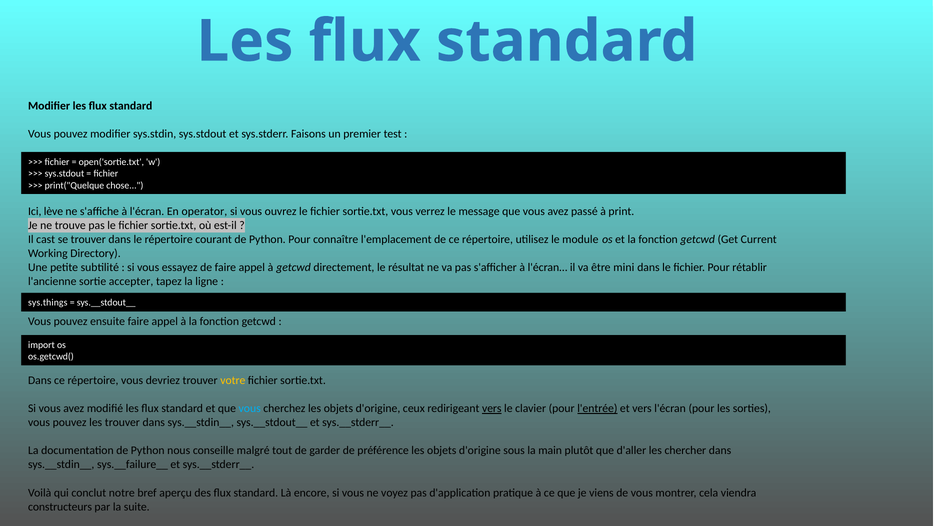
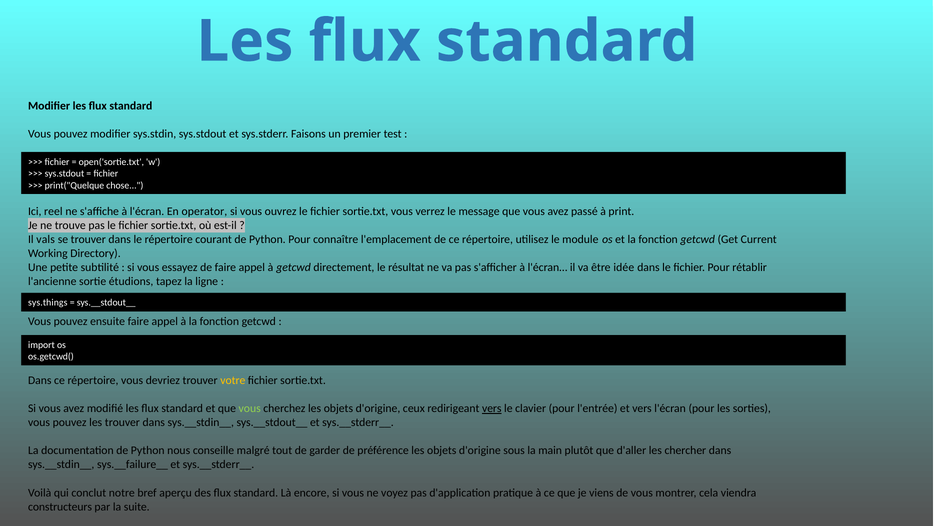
lève: lève -> reel (53, 211)
cast: cast -> vals (46, 239)
mini: mini -> idée (624, 267)
accepter: accepter -> étudions (131, 281)
vous colour: light blue -> light green (250, 408)
l'entrée underline: present -> none (597, 408)
